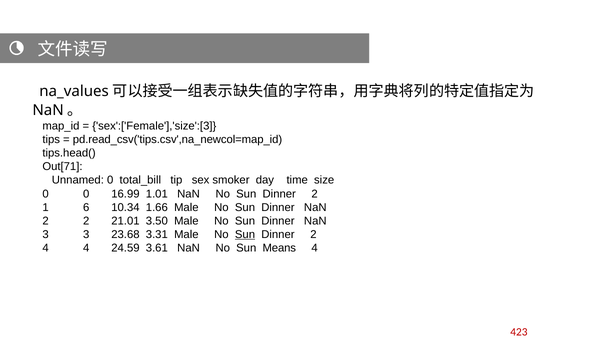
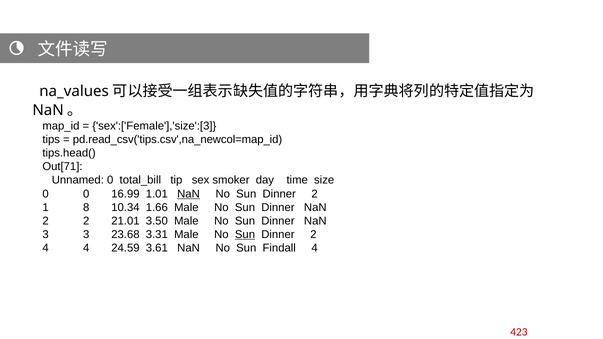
NaN underline: none -> present (189, 194)
6: 6 -> 8 (86, 207)
Means: Means -> Findall (279, 248)
